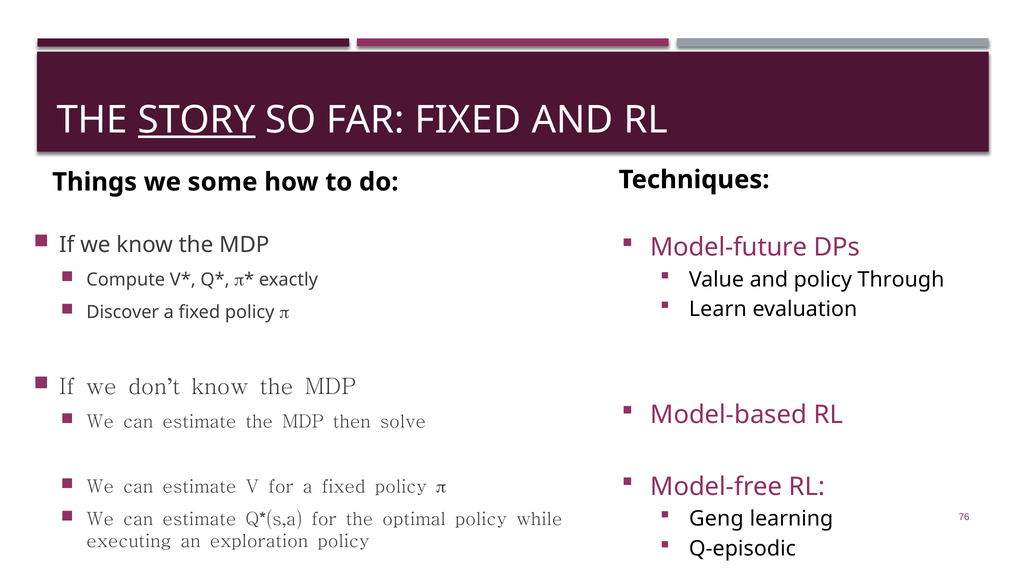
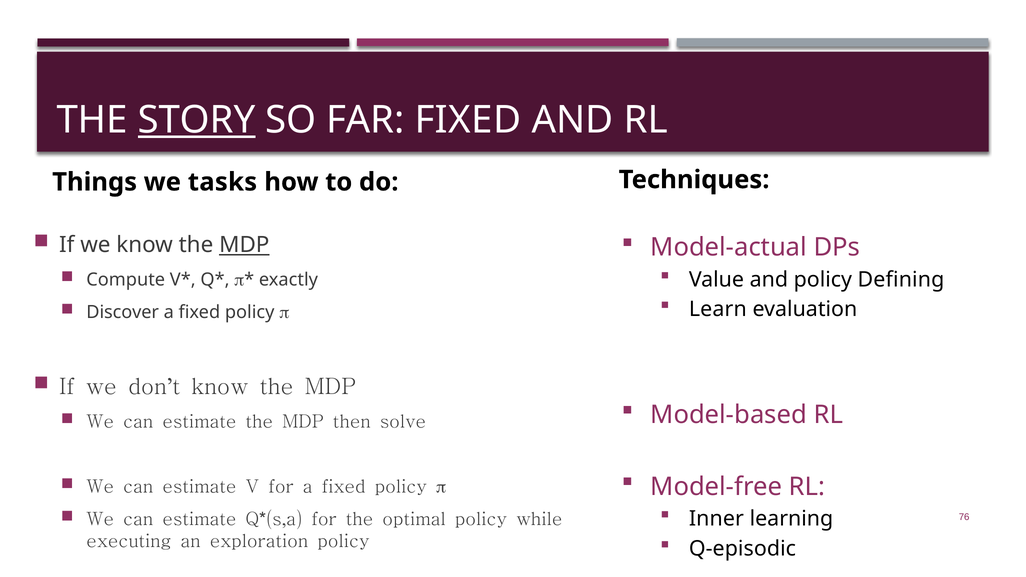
some: some -> tasks (222, 182)
Model-future: Model-future -> Model-actual (729, 247)
MDP underline: none -> present (244, 245)
Through: Through -> Defining (901, 280)
Geng: Geng -> Inner (716, 519)
